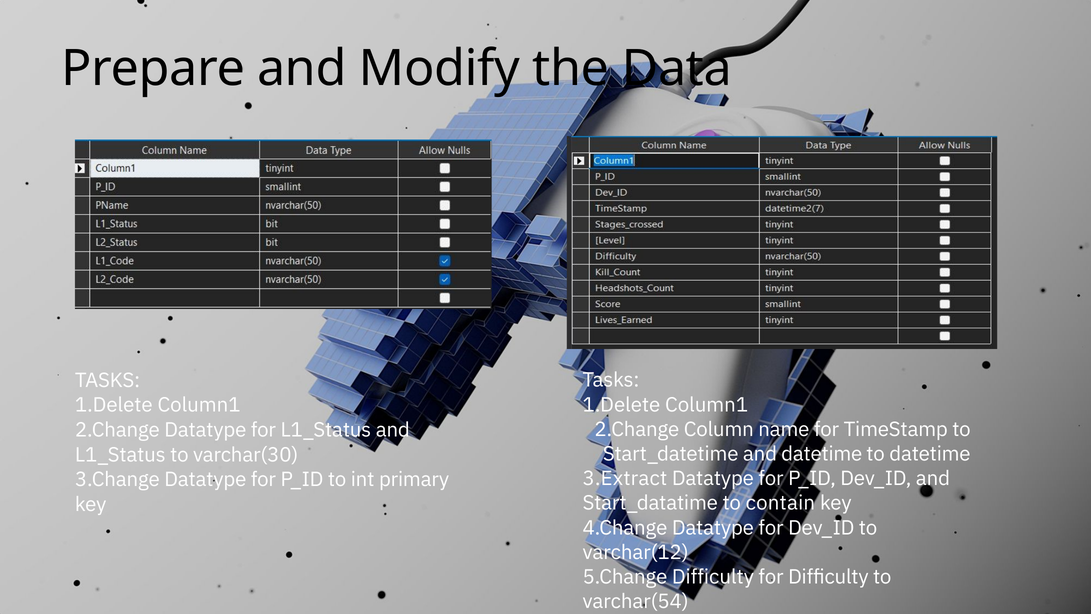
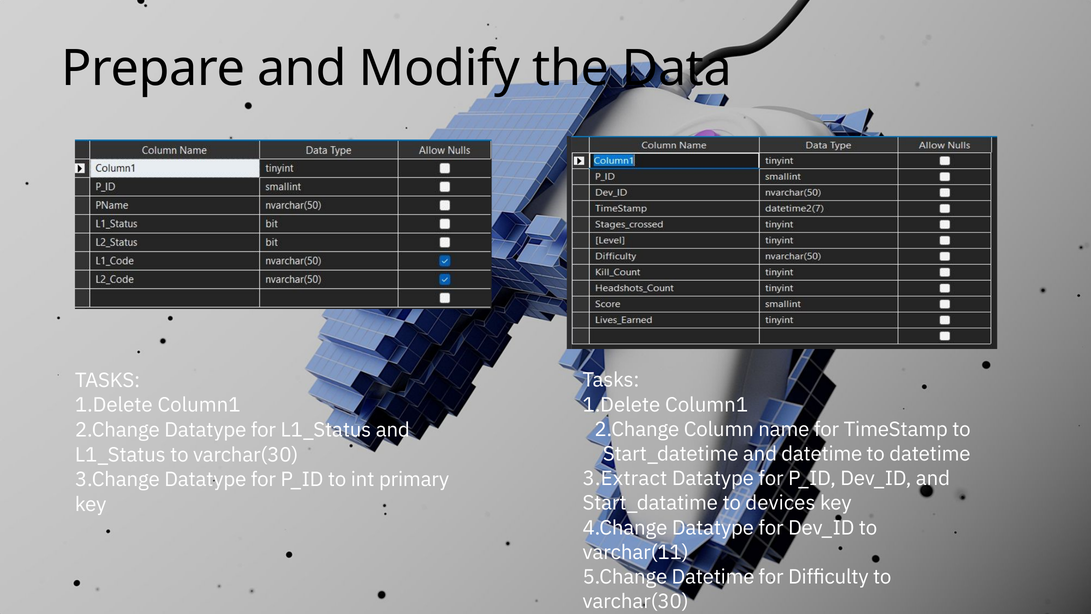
contain: contain -> devices (780, 503)
varchar(12: varchar(12 -> varchar(11 (636, 552)
5.Change Difficulty: Difficulty -> Datetime (713, 577)
varchar(54: varchar(54 -> varchar(30 (636, 601)
